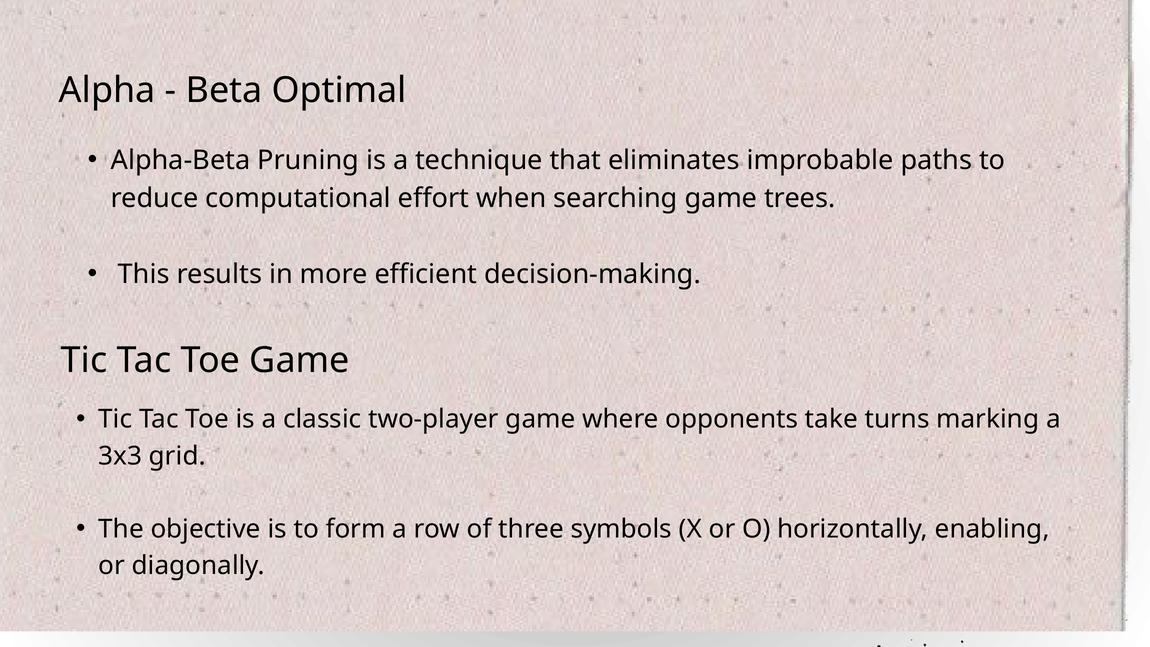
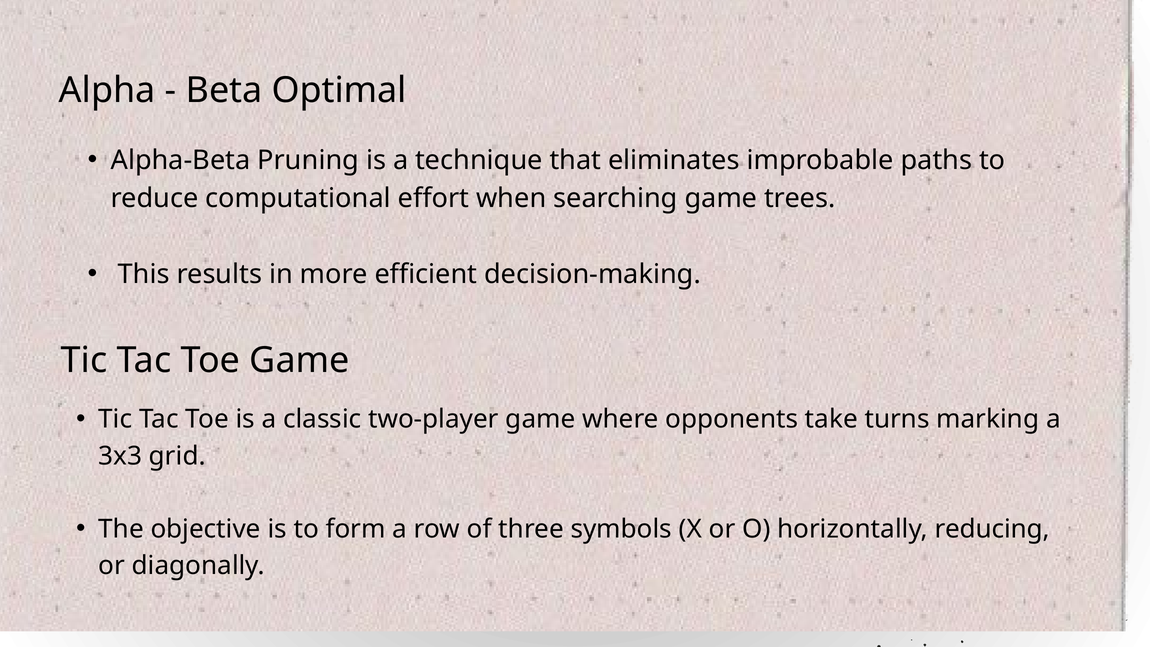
enabling: enabling -> reducing (992, 529)
